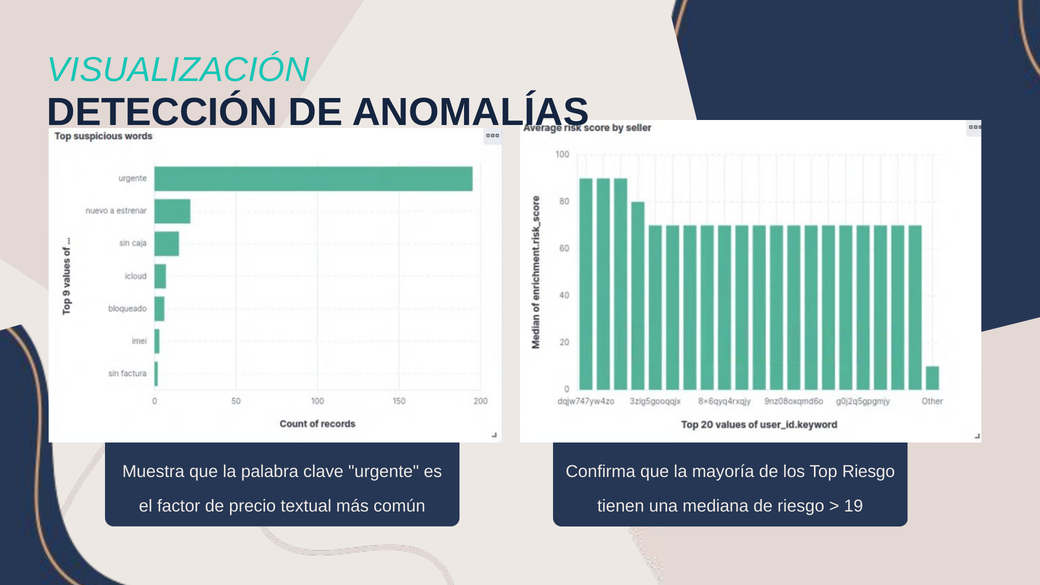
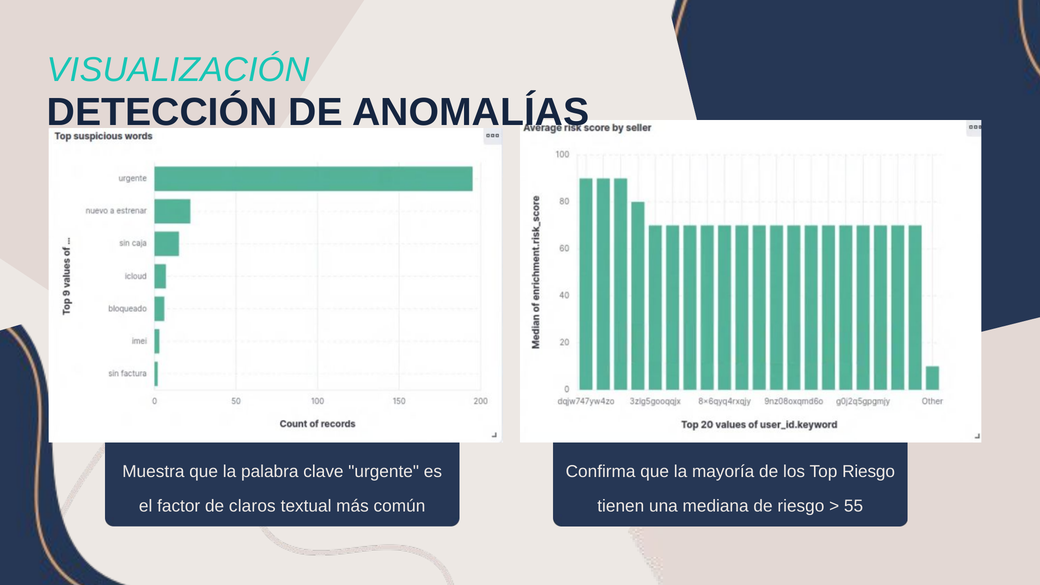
precio: precio -> claros (252, 506)
19: 19 -> 55 (854, 506)
